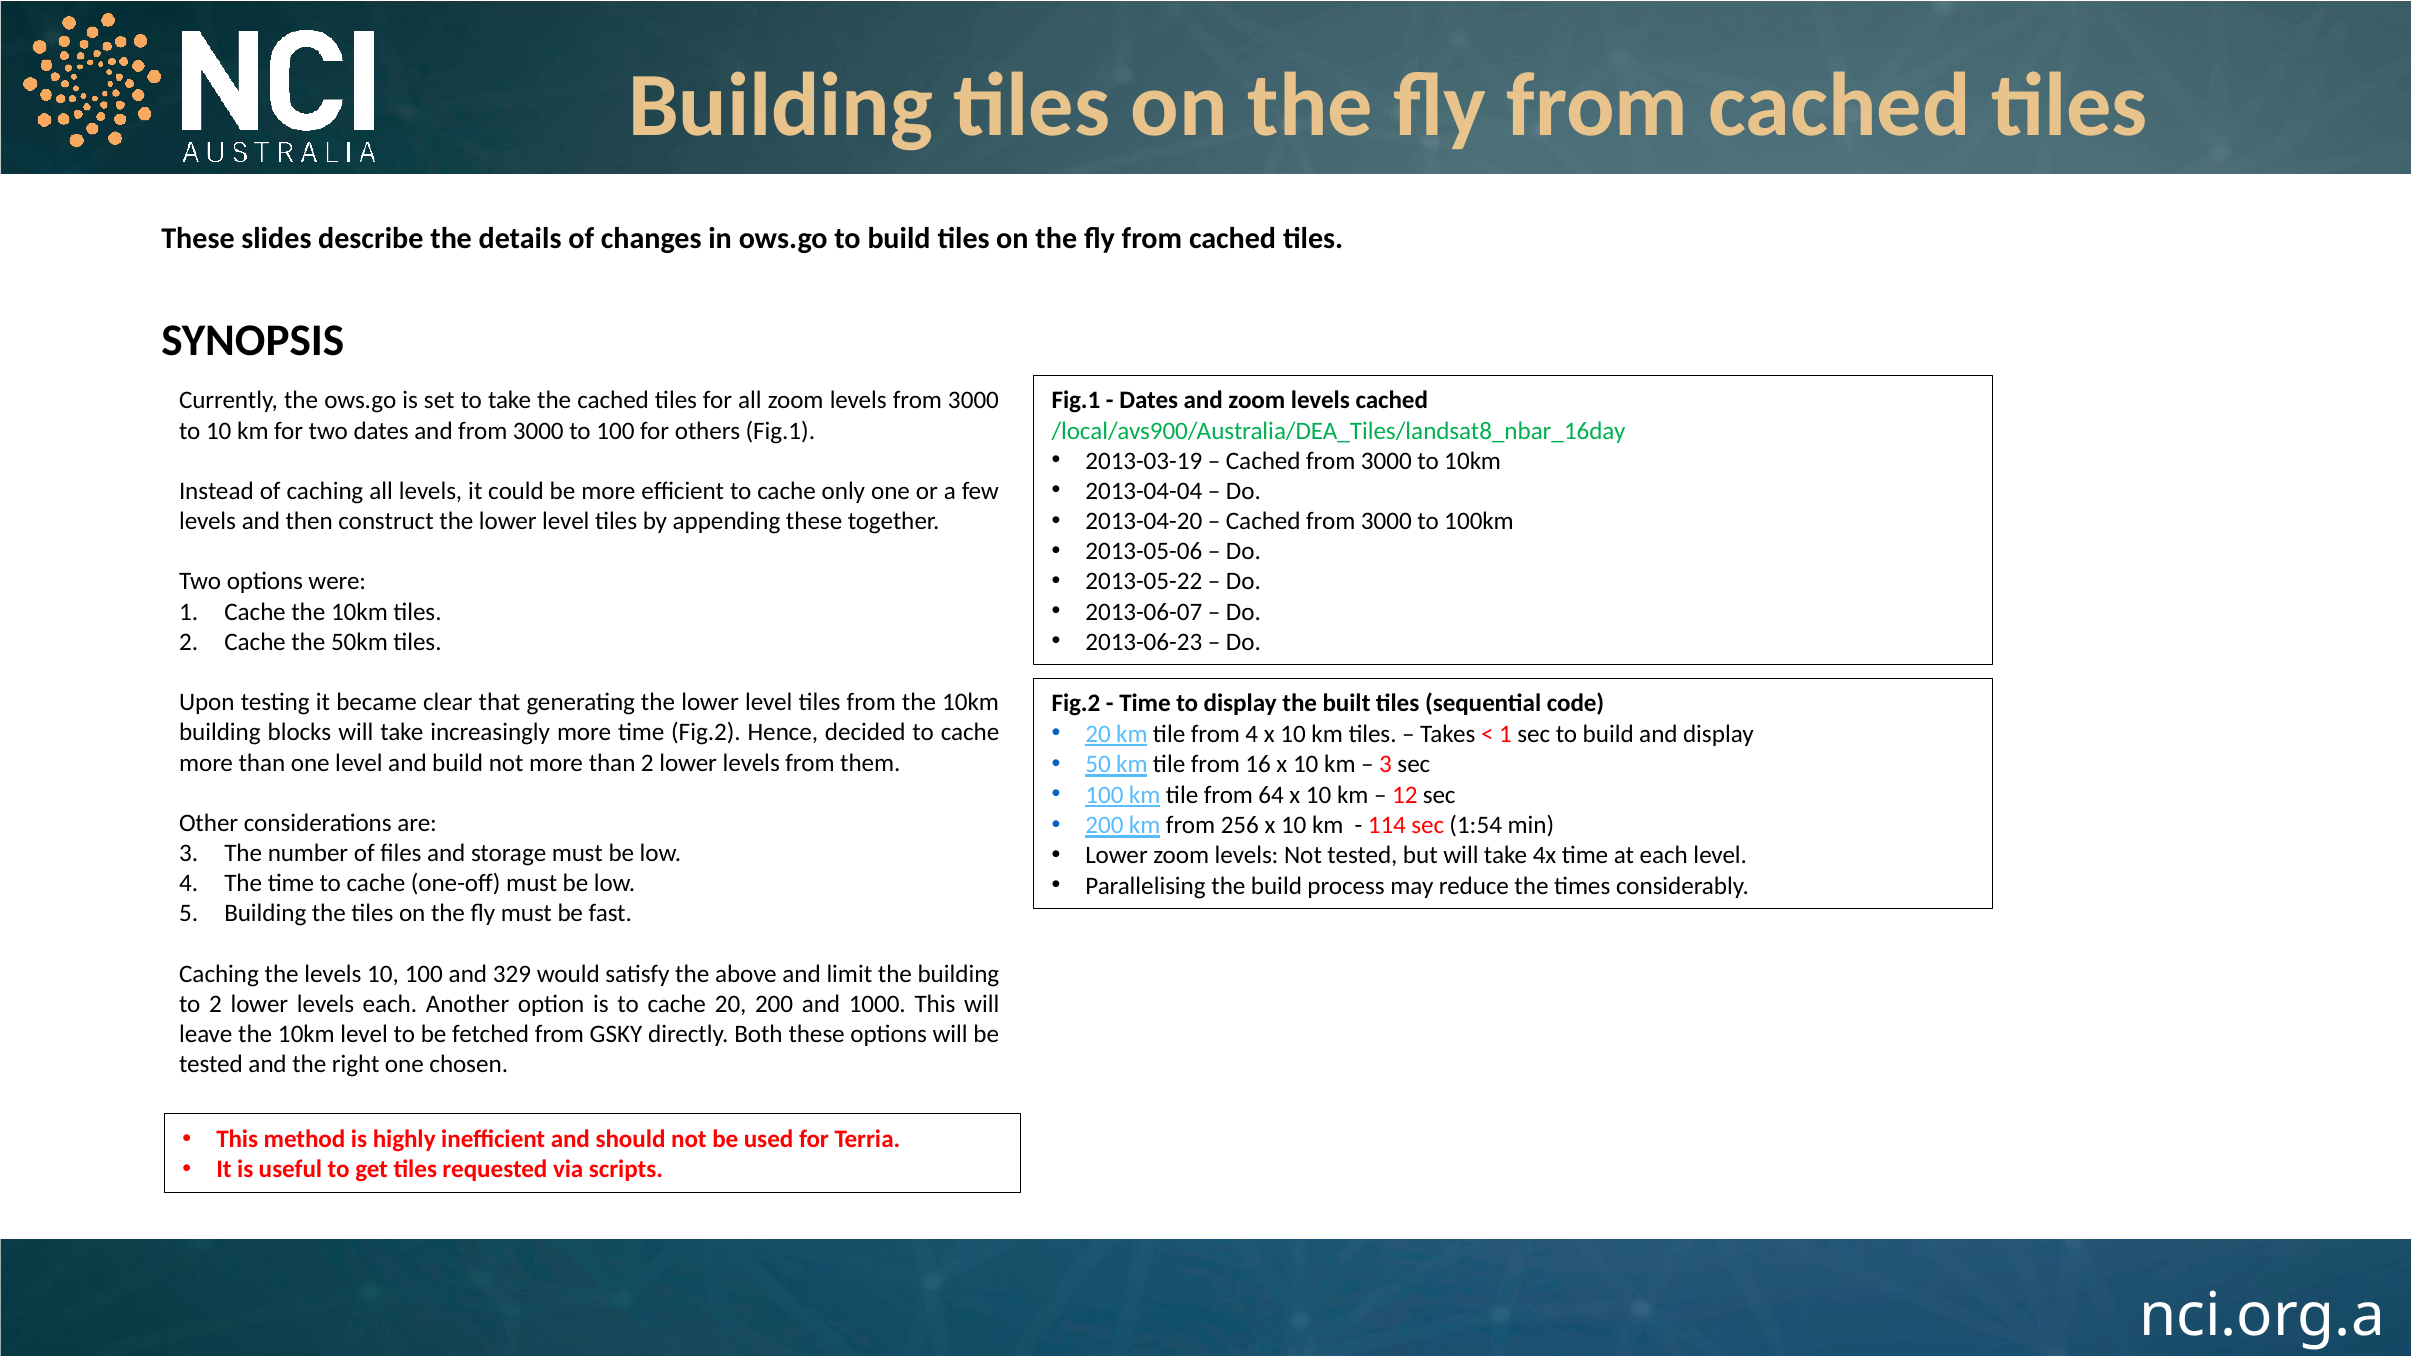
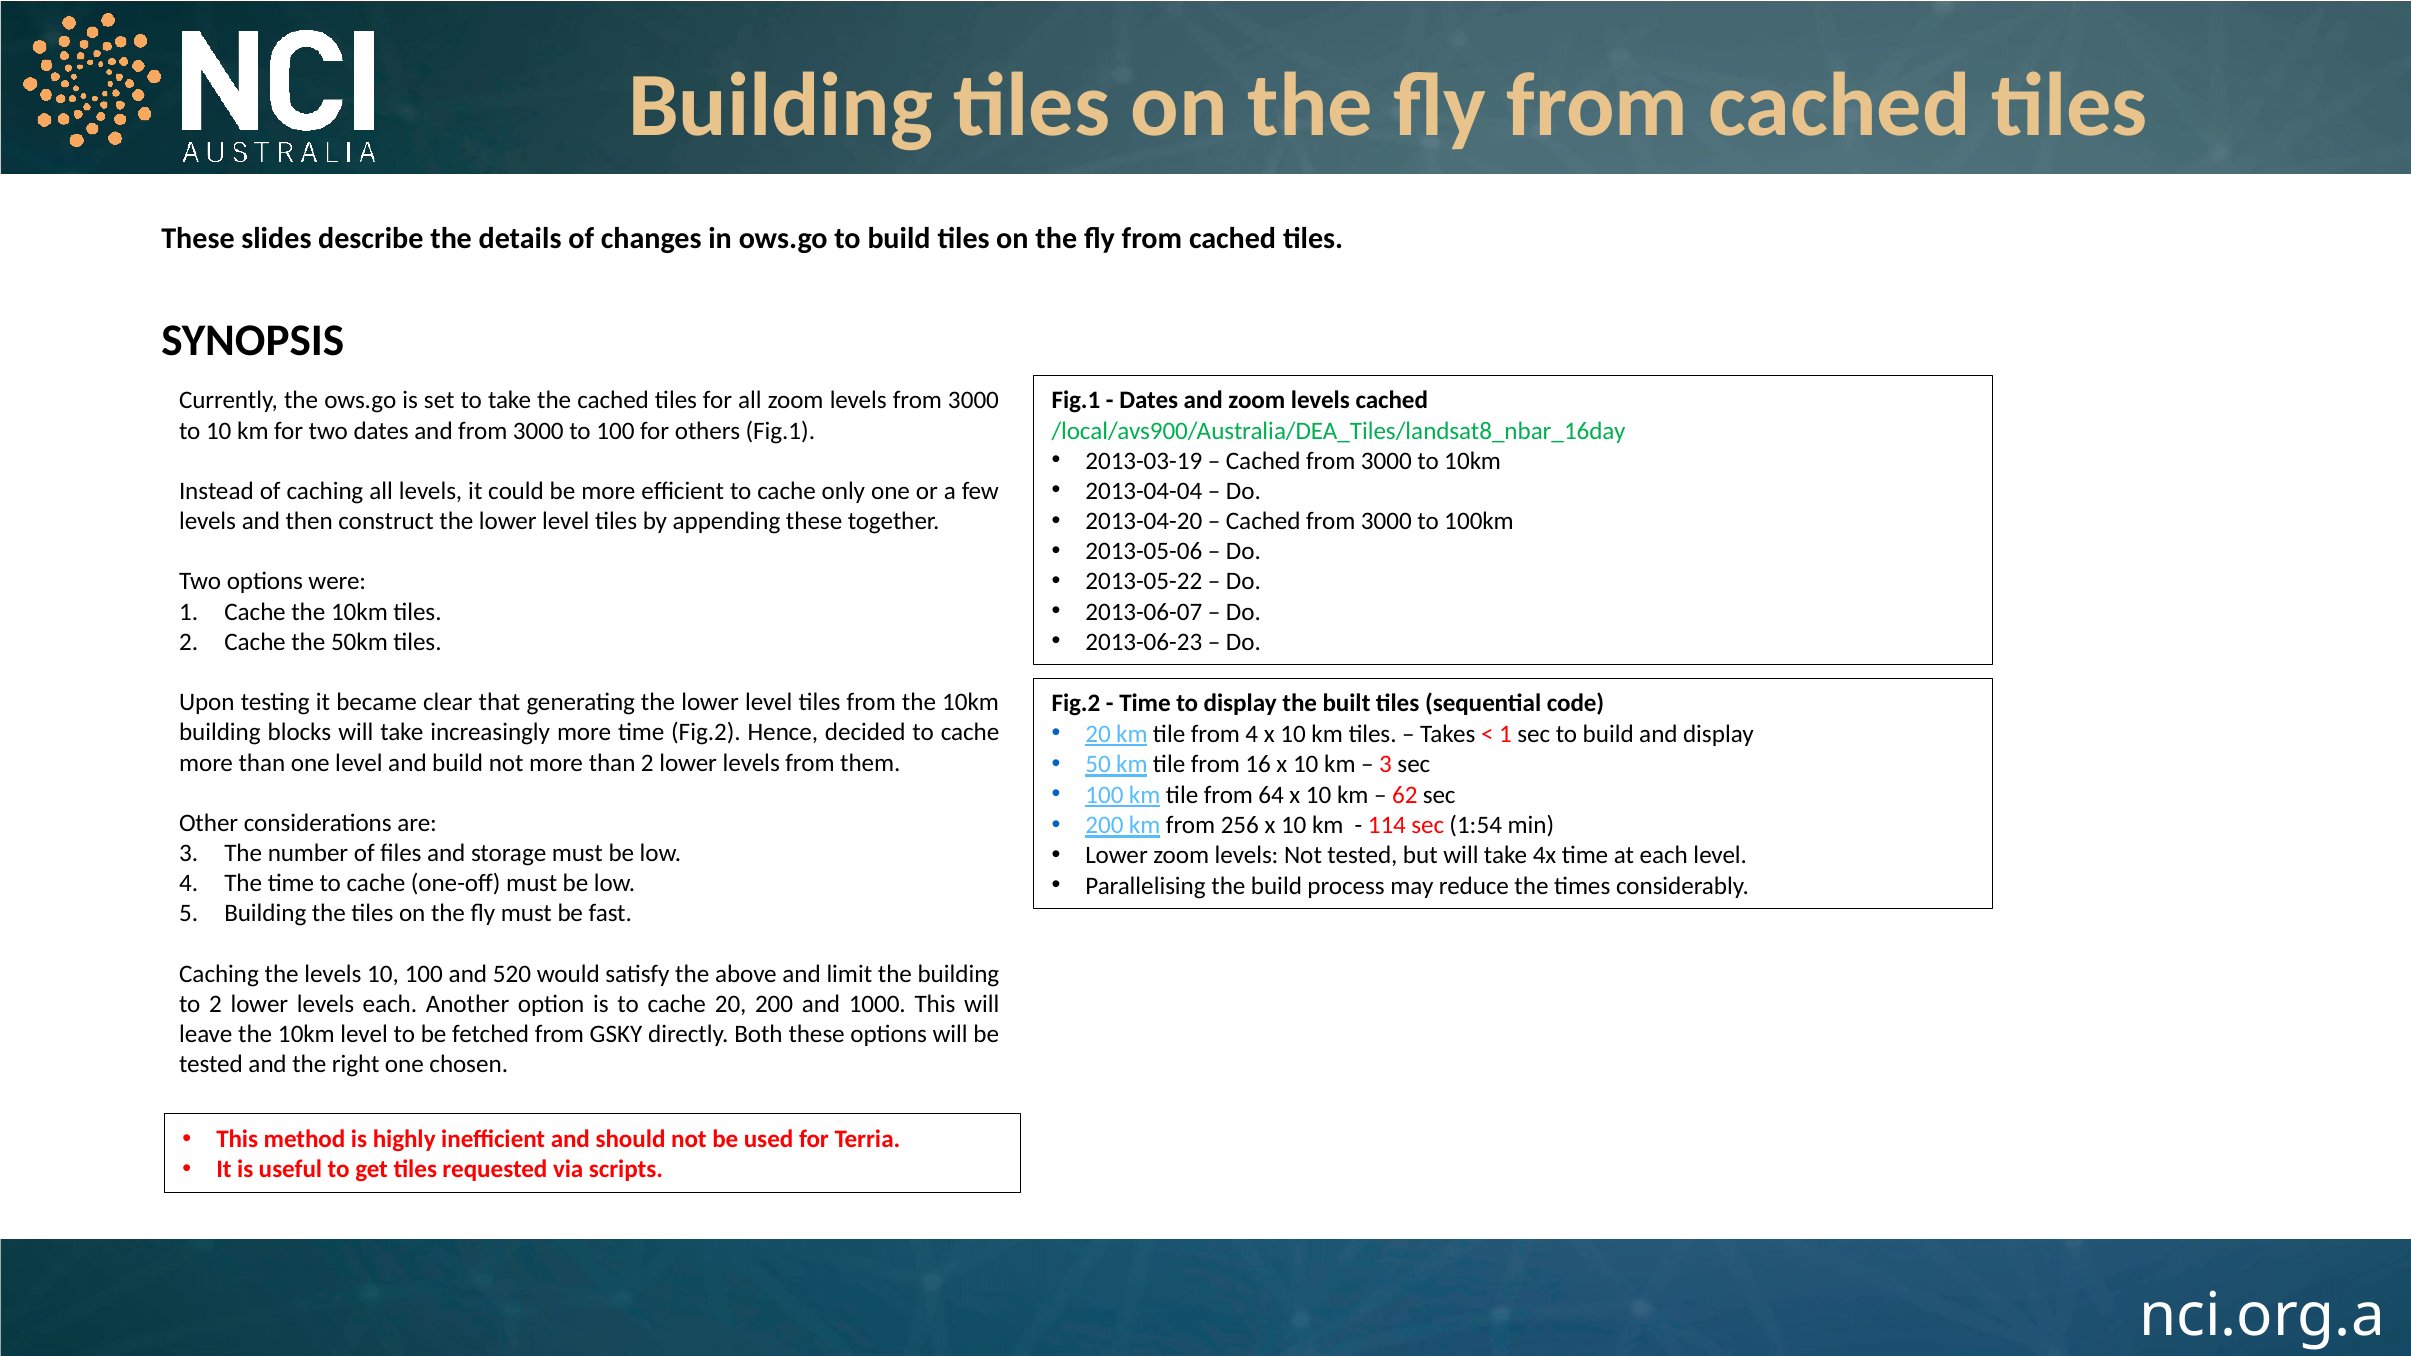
12: 12 -> 62 (1405, 795)
329: 329 -> 520 (512, 974)
